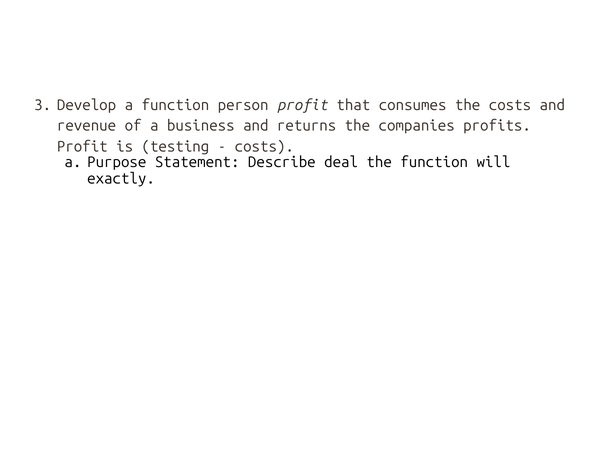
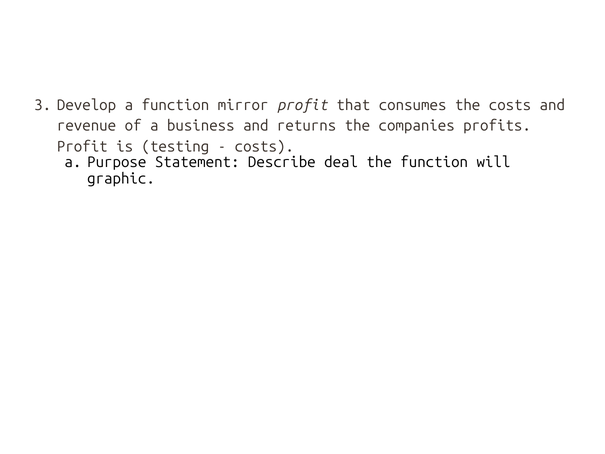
person: person -> mirror (243, 105)
exactly: exactly -> graphic (121, 179)
